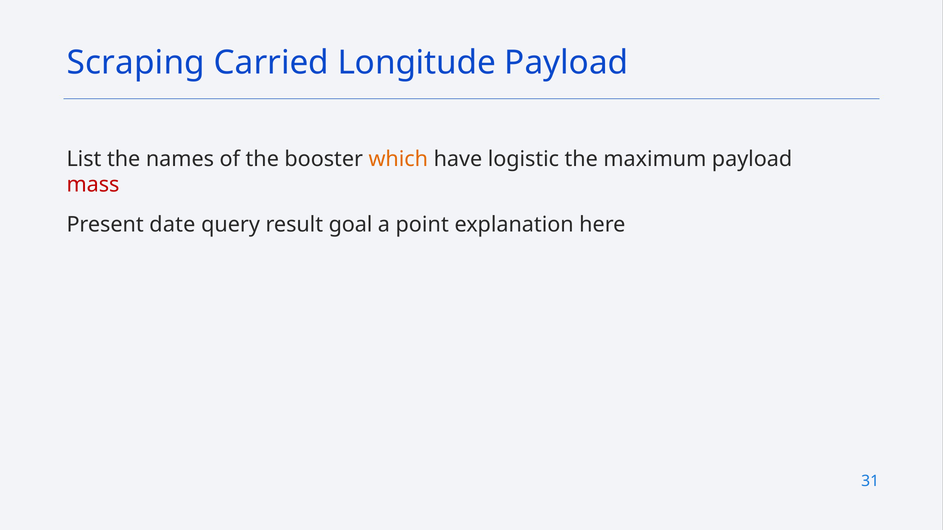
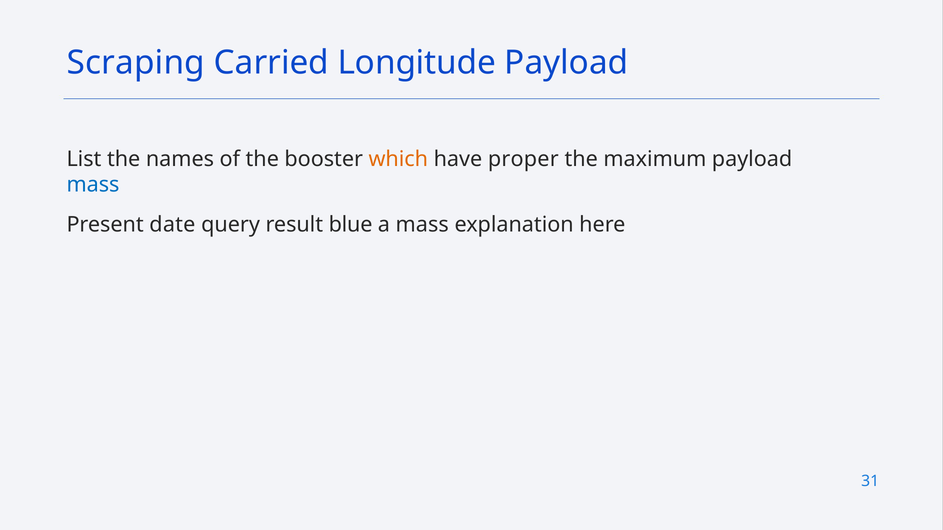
logistic: logistic -> proper (523, 159)
mass colour: red -> blue (93, 185)
goal: goal -> blue (351, 225)
a point: point -> mass (422, 225)
